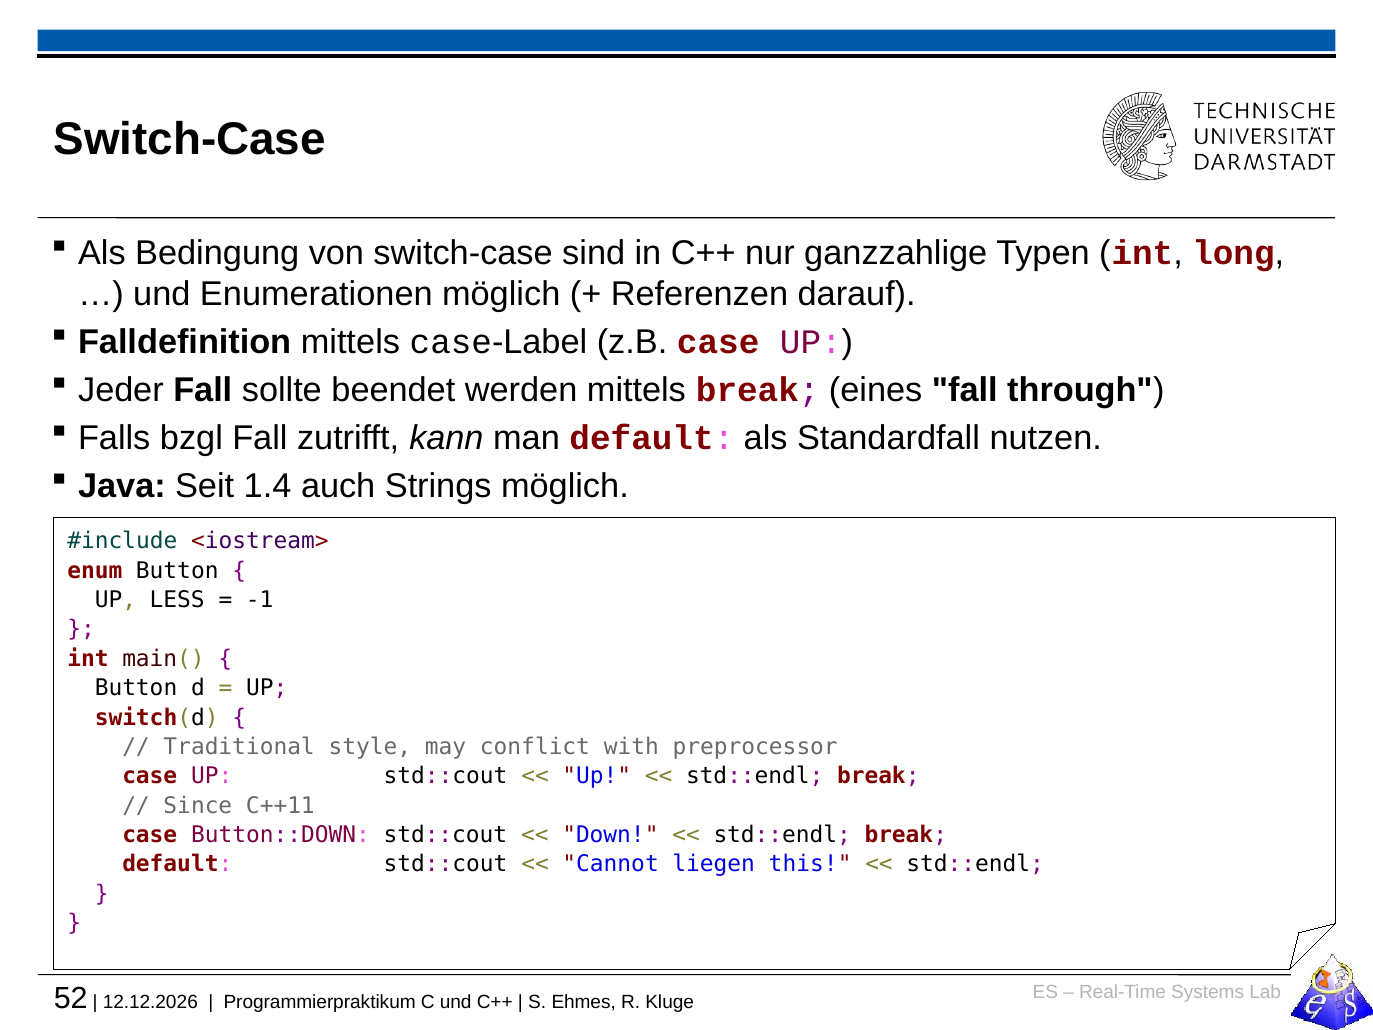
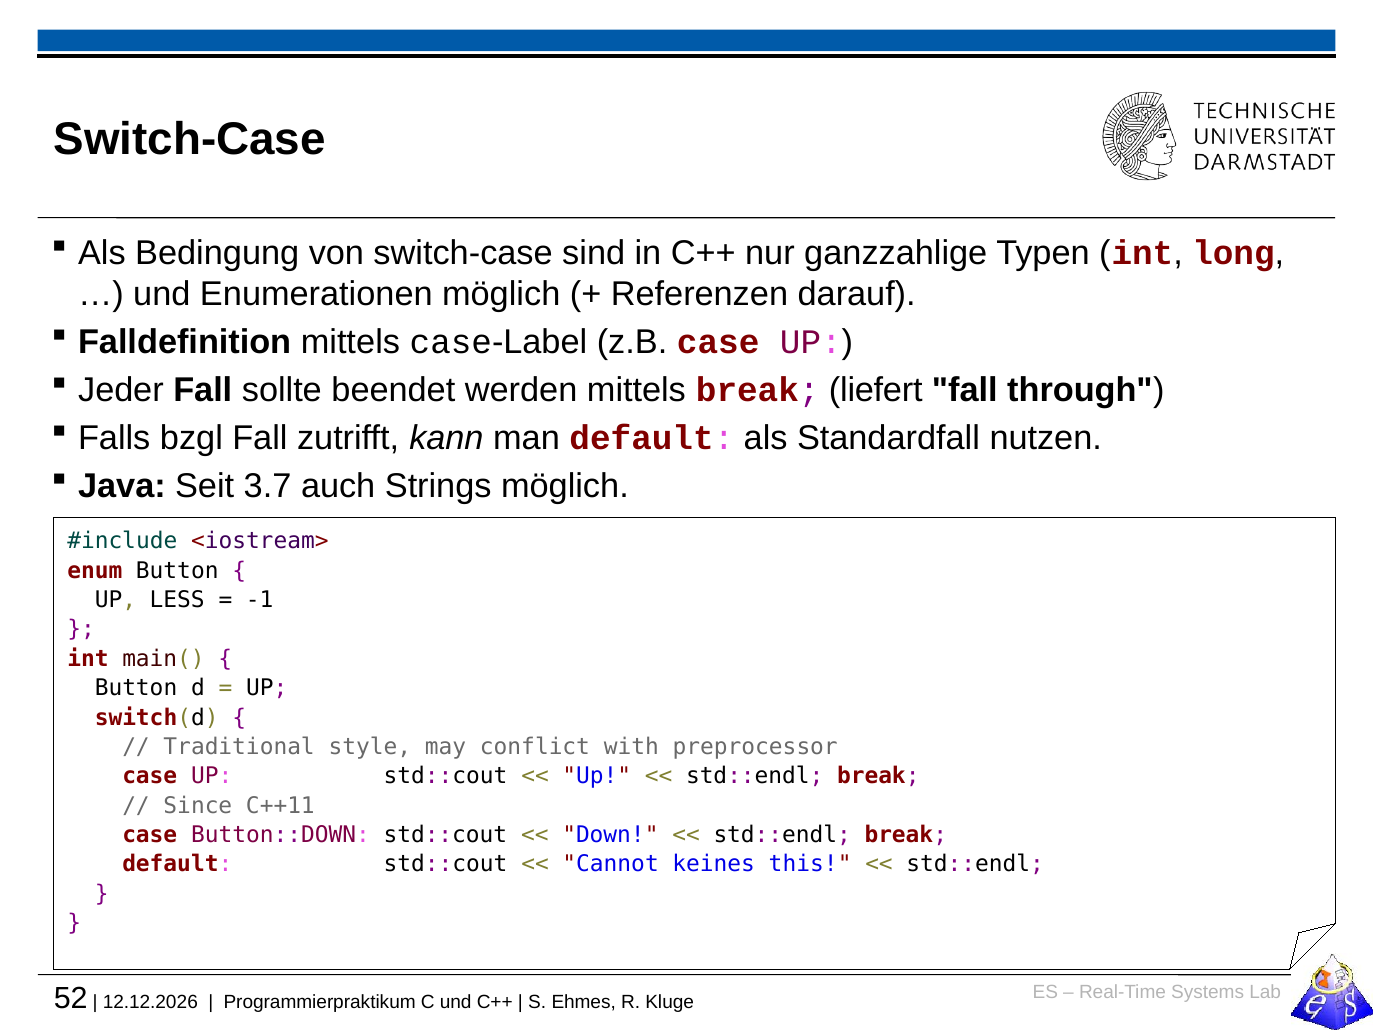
eines: eines -> liefert (876, 390)
1.4: 1.4 -> 3.7 (268, 486)
liegen: liegen -> keines (714, 864)
